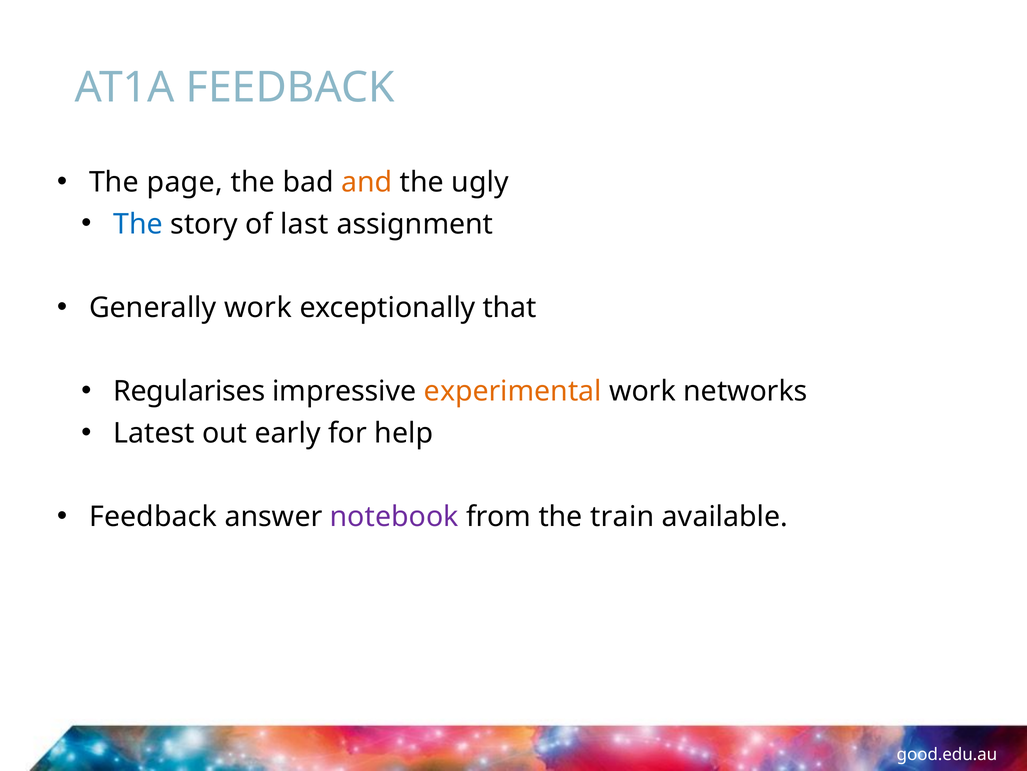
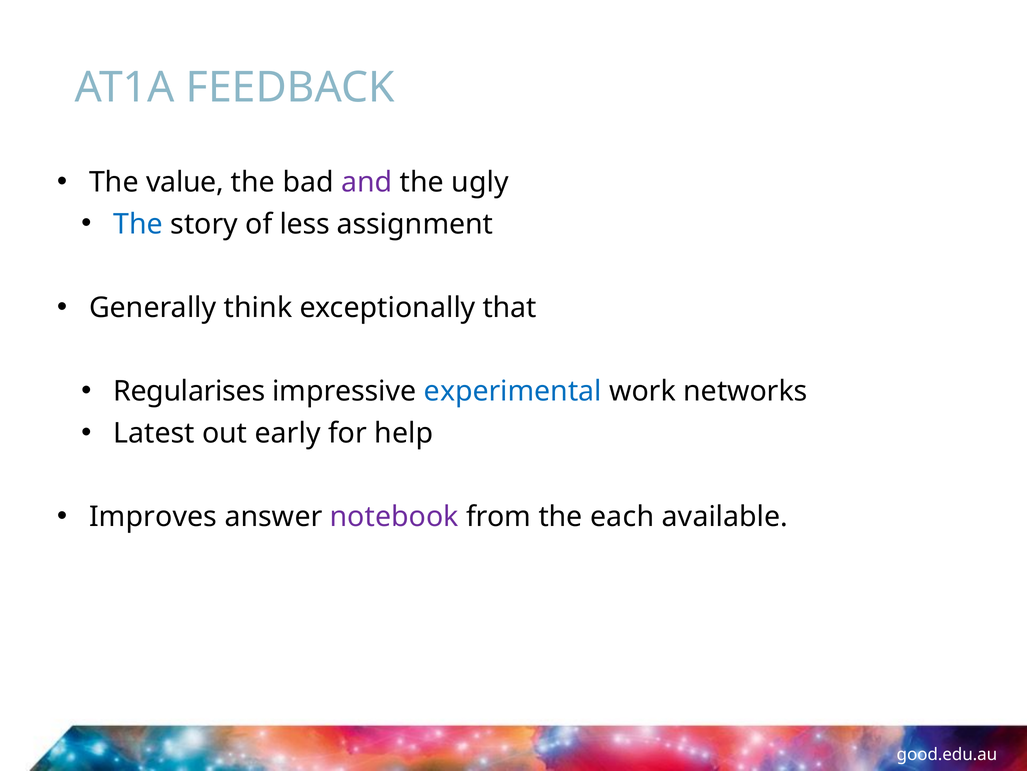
page: page -> value (185, 182)
and colour: orange -> purple (367, 182)
last: last -> less (305, 224)
Generally work: work -> think (258, 307)
experimental colour: orange -> blue (513, 391)
Feedback: Feedback -> Improves (153, 516)
train: train -> each (622, 516)
